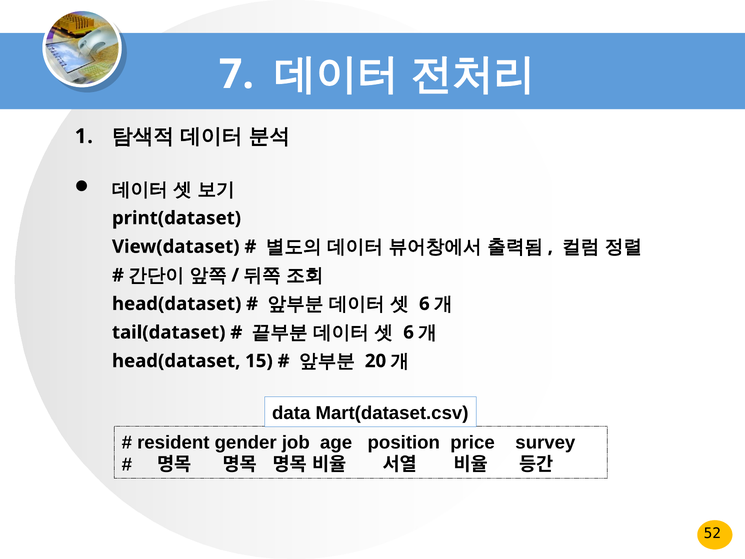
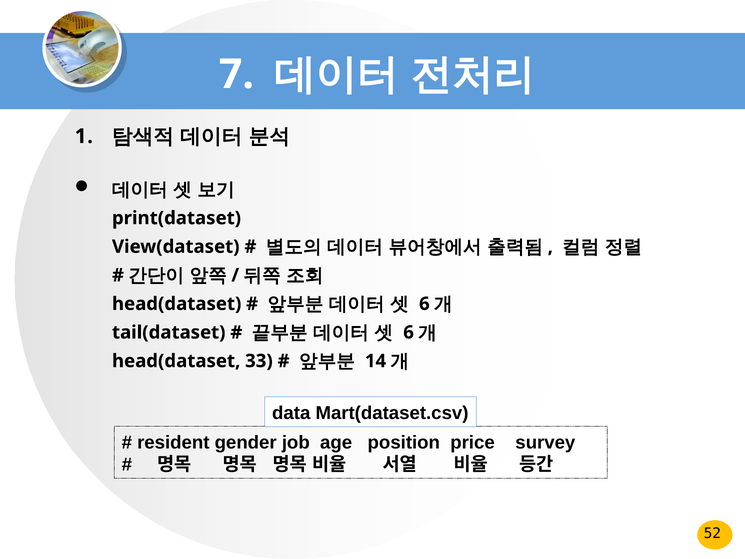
15: 15 -> 33 (259, 361)
20: 20 -> 14 (376, 361)
